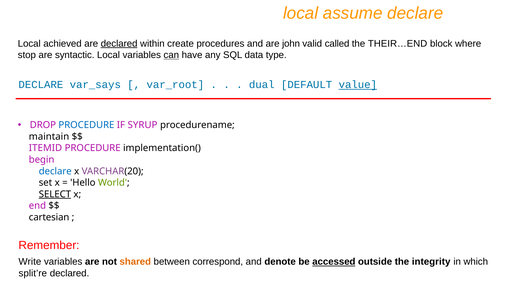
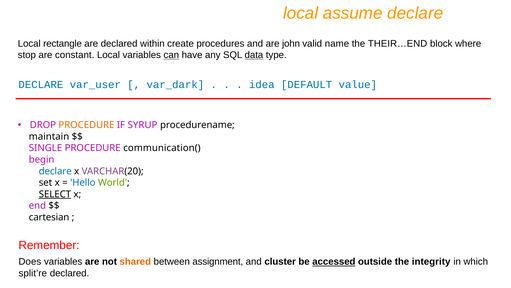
achieved: achieved -> rectangle (63, 43)
declared underline: present -> none (119, 43)
called: called -> name (337, 43)
syntactic: syntactic -> constant (75, 55)
data underline: none -> present (254, 55)
var_says: var_says -> var_user (95, 84)
var_root: var_root -> var_dark (175, 84)
dual: dual -> idea (262, 84)
value underline: present -> none (358, 84)
PROCEDURE colour: blue -> orange (86, 125)
ITEMID: ITEMID -> SINGLE (46, 148)
implementation(: implementation( -> communication( (162, 148)
Hello colour: black -> blue (83, 182)
Write: Write -> Does (30, 261)
correspond: correspond -> assignment (218, 261)
denote: denote -> cluster (280, 261)
